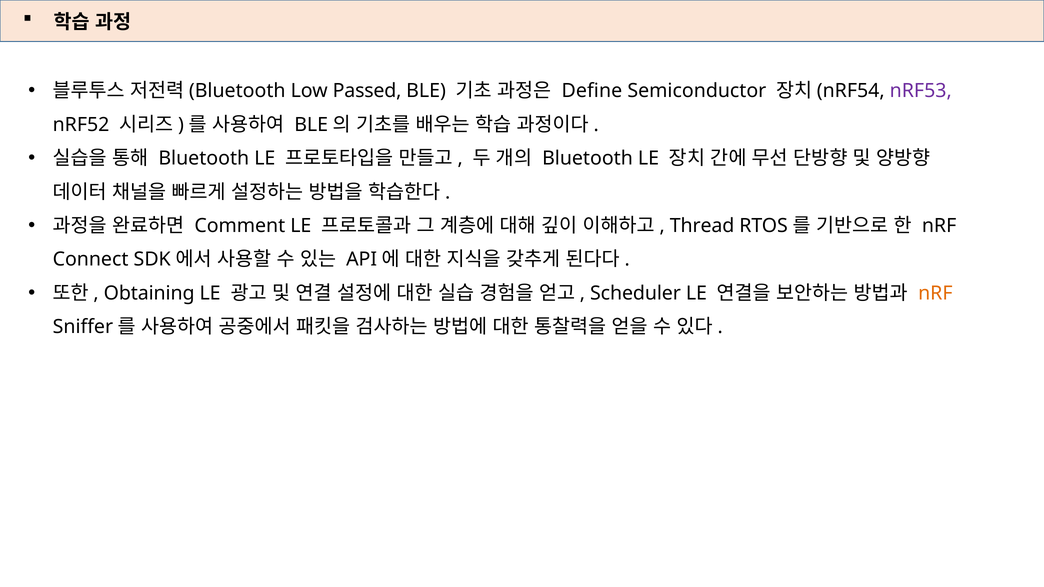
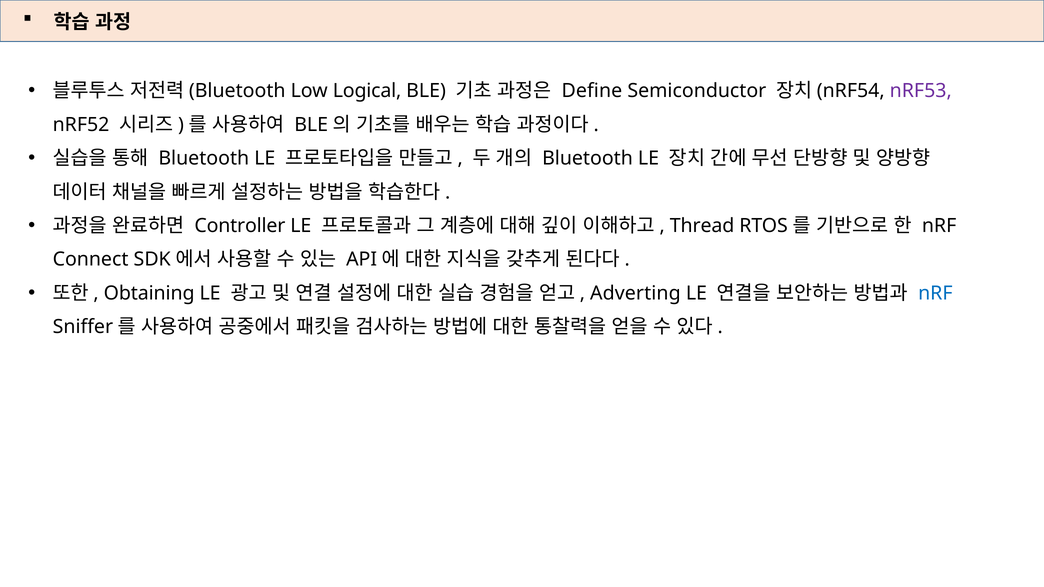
Passed: Passed -> Logical (367, 91)
Comment: Comment -> Controller (240, 226)
Scheduler: Scheduler -> Adverting (635, 293)
nRF colour: orange -> blue (935, 293)
